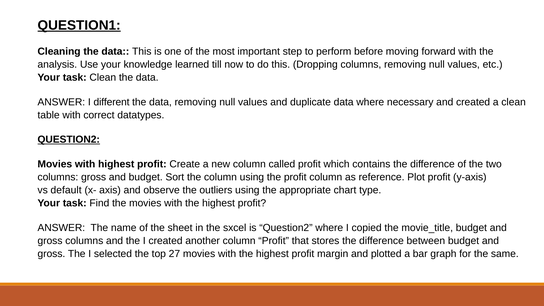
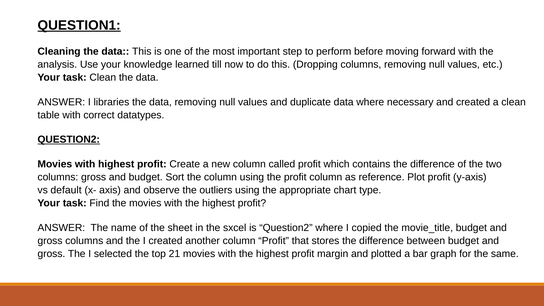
different: different -> libraries (111, 102)
27: 27 -> 21 (174, 254)
